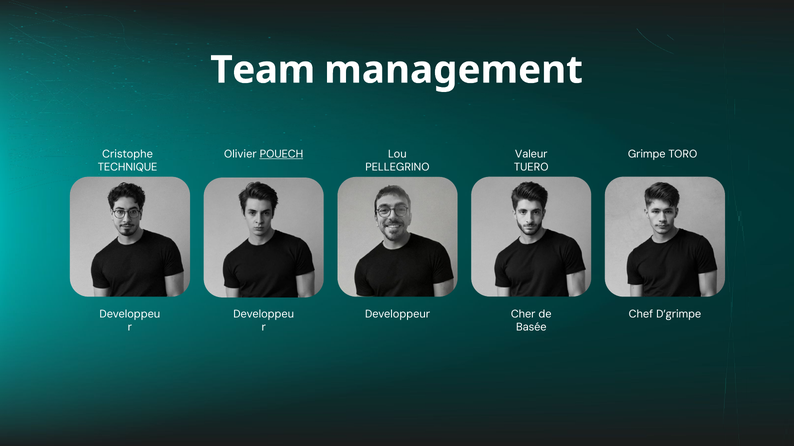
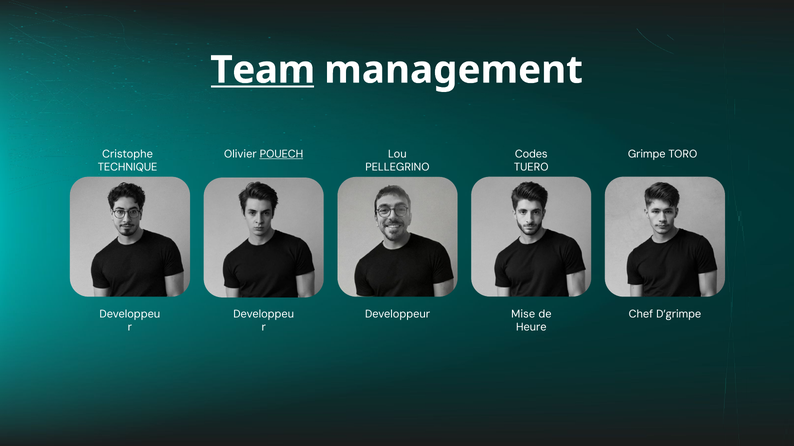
Team underline: none -> present (263, 70)
Valeur: Valeur -> Codes (531, 154)
Cher: Cher -> Mise (523, 314)
Basée: Basée -> Heure (531, 328)
